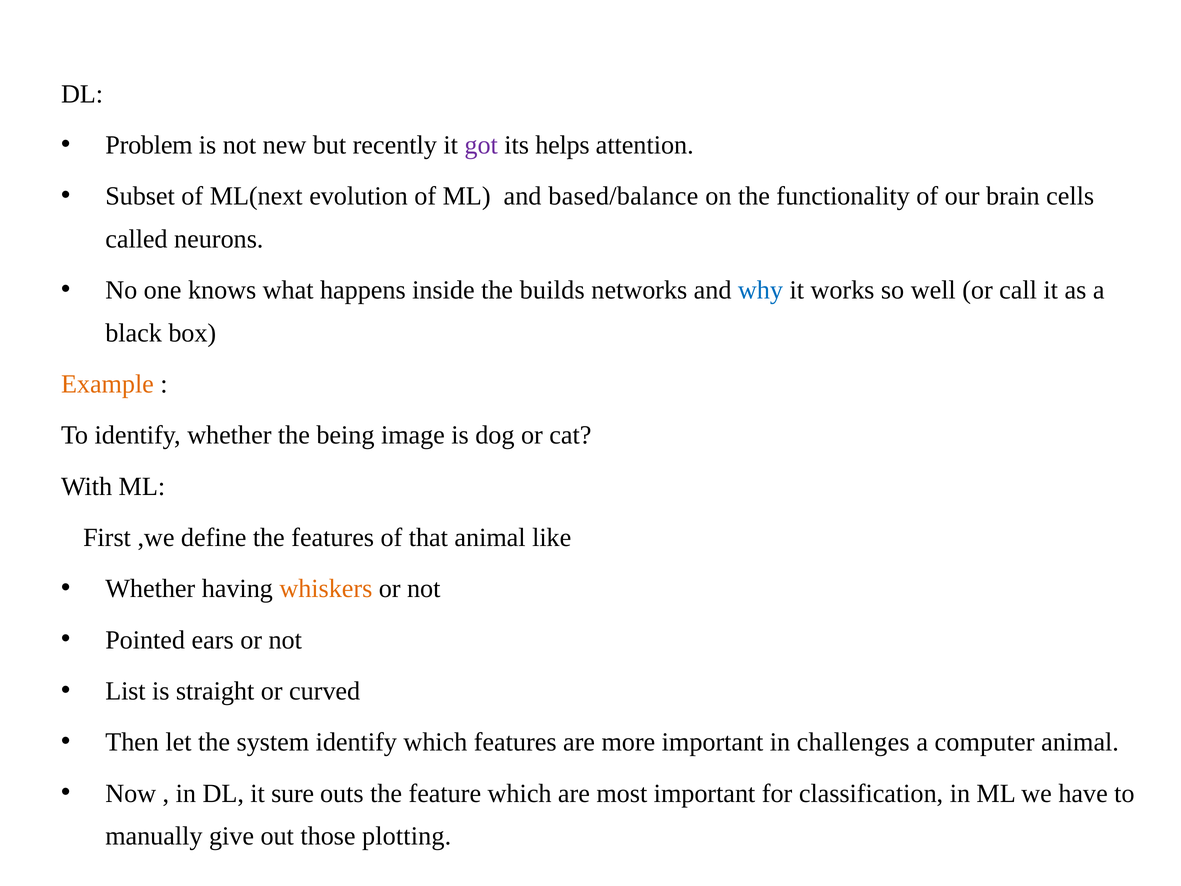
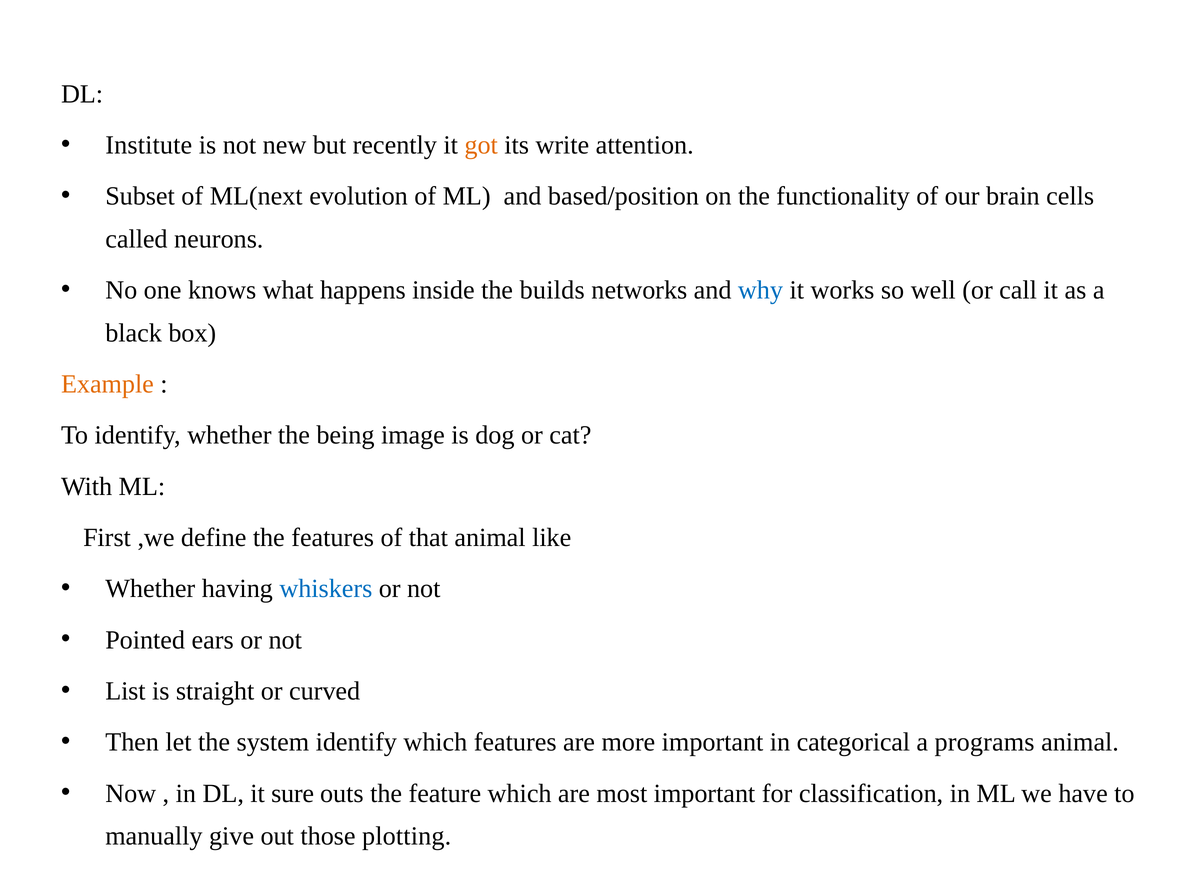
Problem: Problem -> Institute (149, 145)
got colour: purple -> orange (481, 145)
helps: helps -> write (562, 145)
based/balance: based/balance -> based/position (623, 196)
whiskers colour: orange -> blue (326, 589)
challenges: challenges -> categorical (853, 742)
computer: computer -> programs (985, 742)
